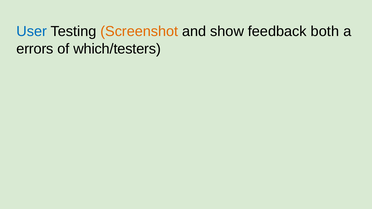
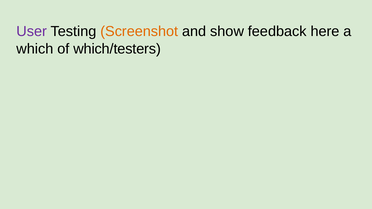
User colour: blue -> purple (32, 32)
both: both -> here (325, 32)
errors: errors -> which (35, 49)
